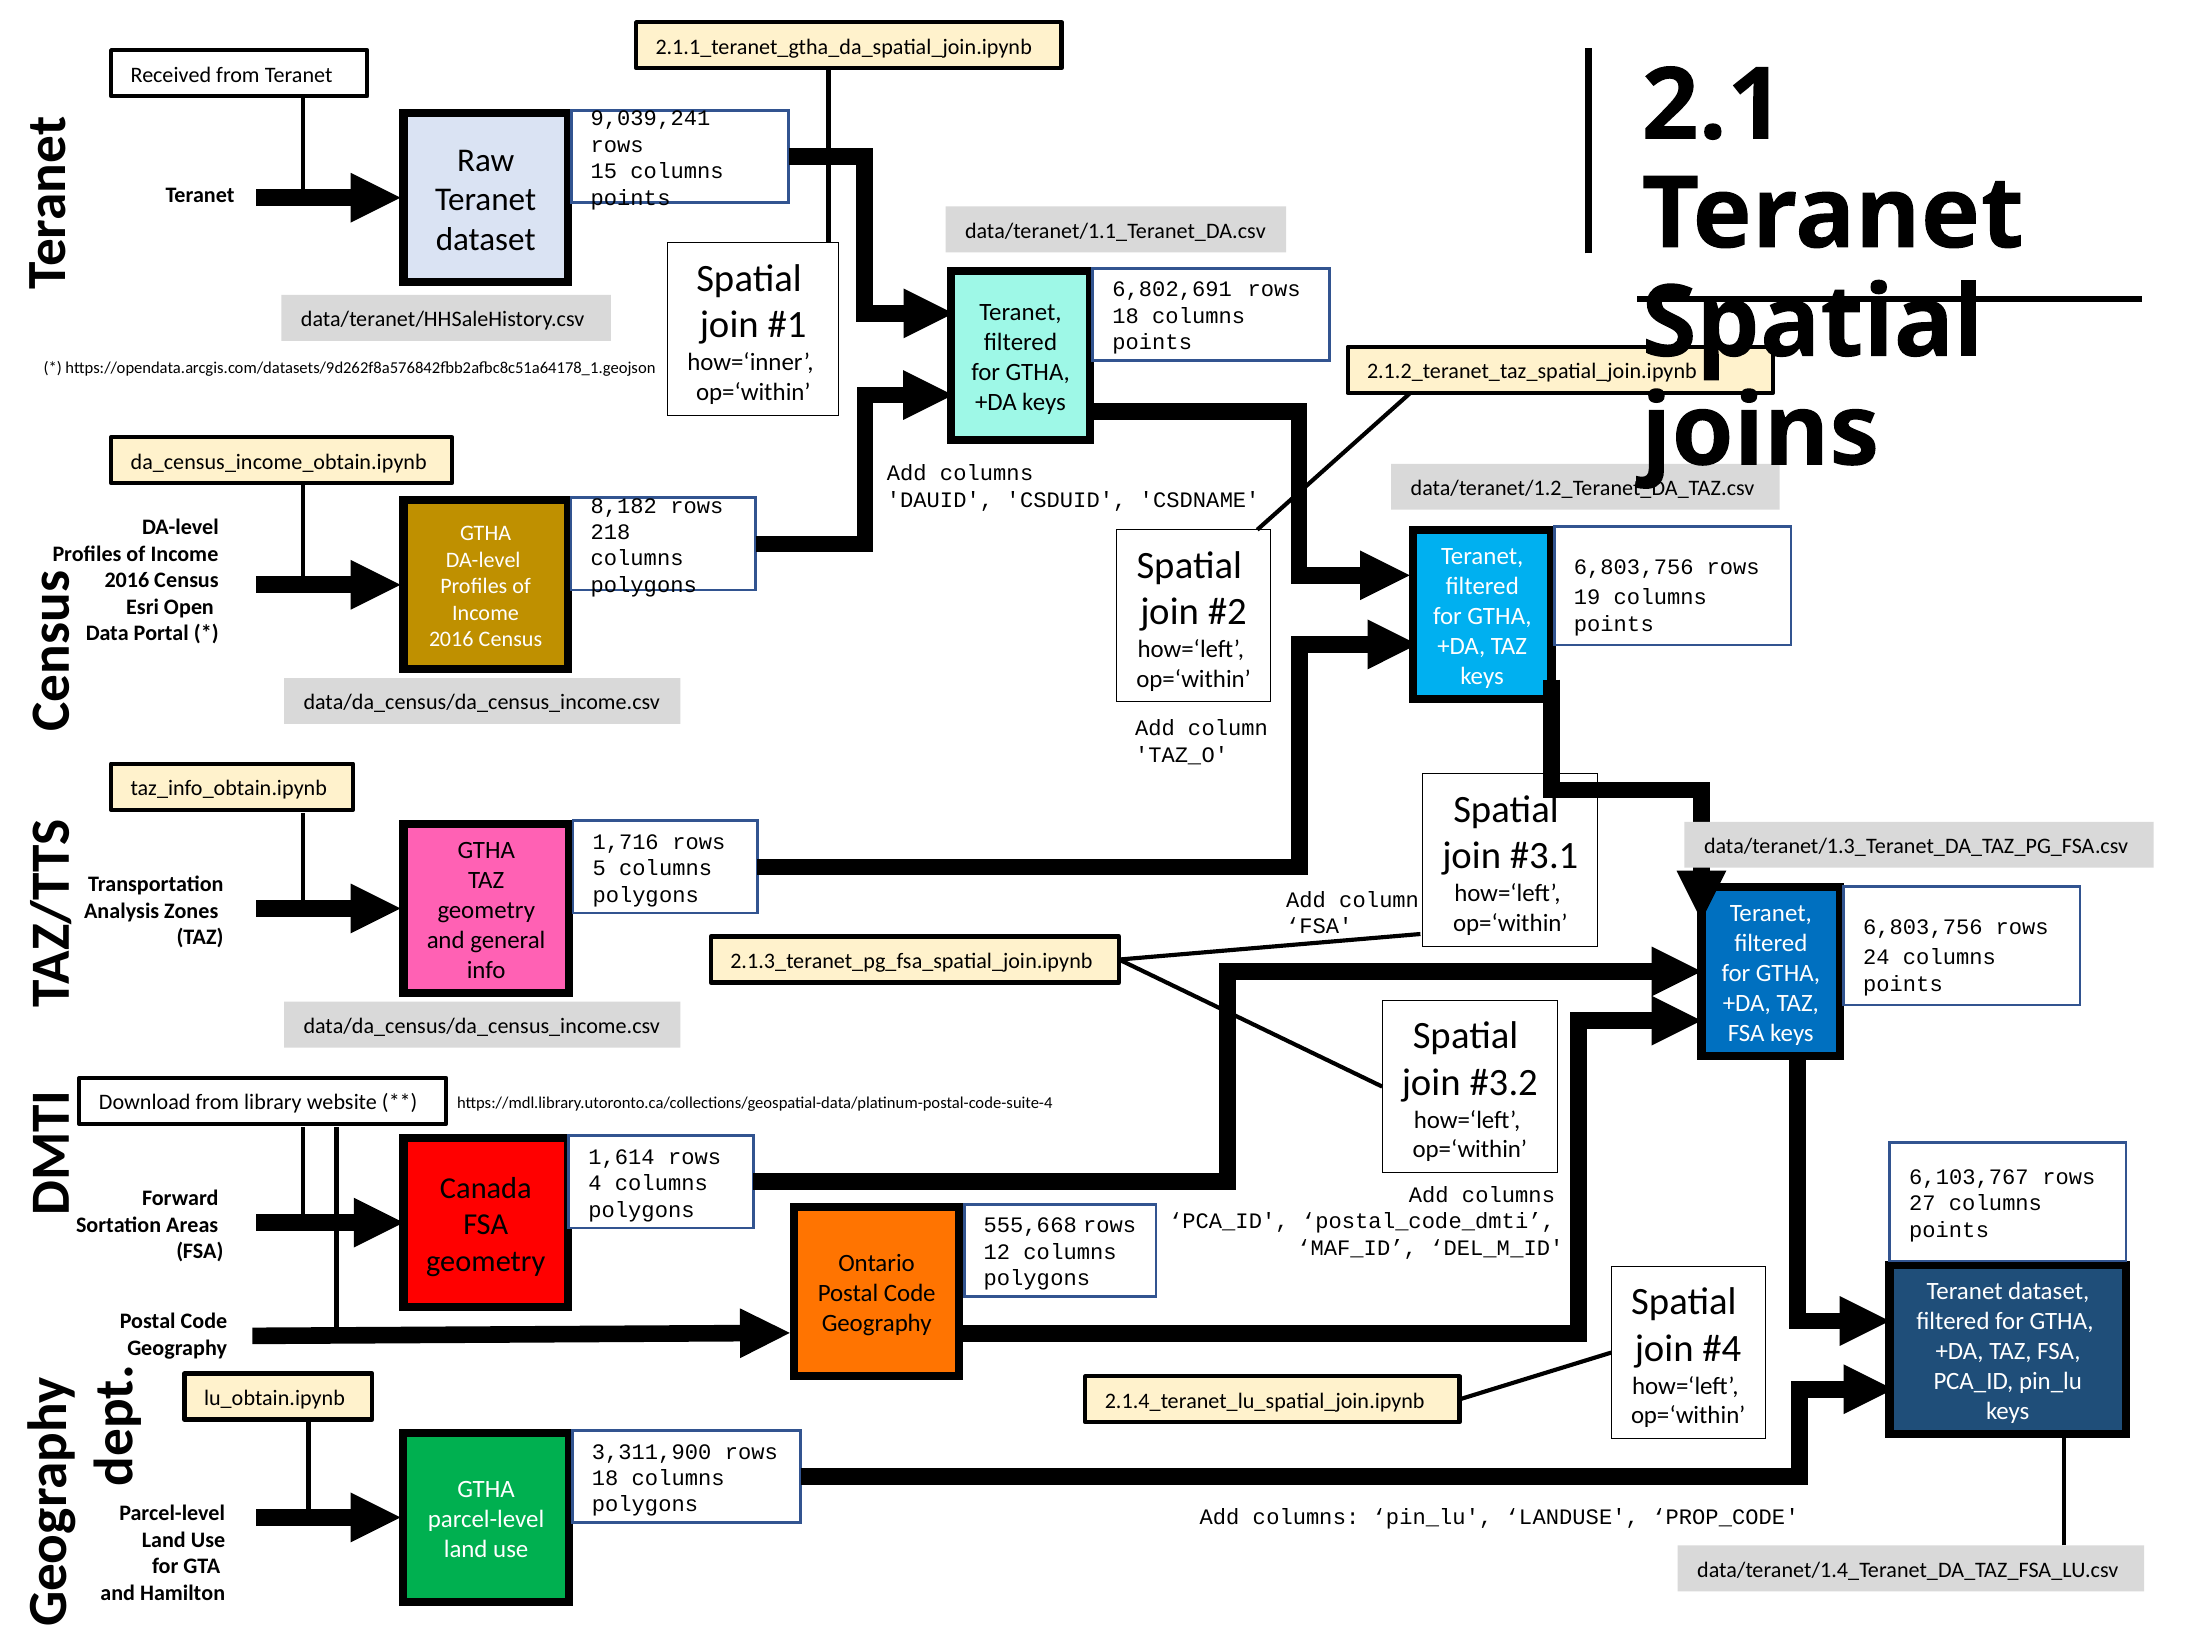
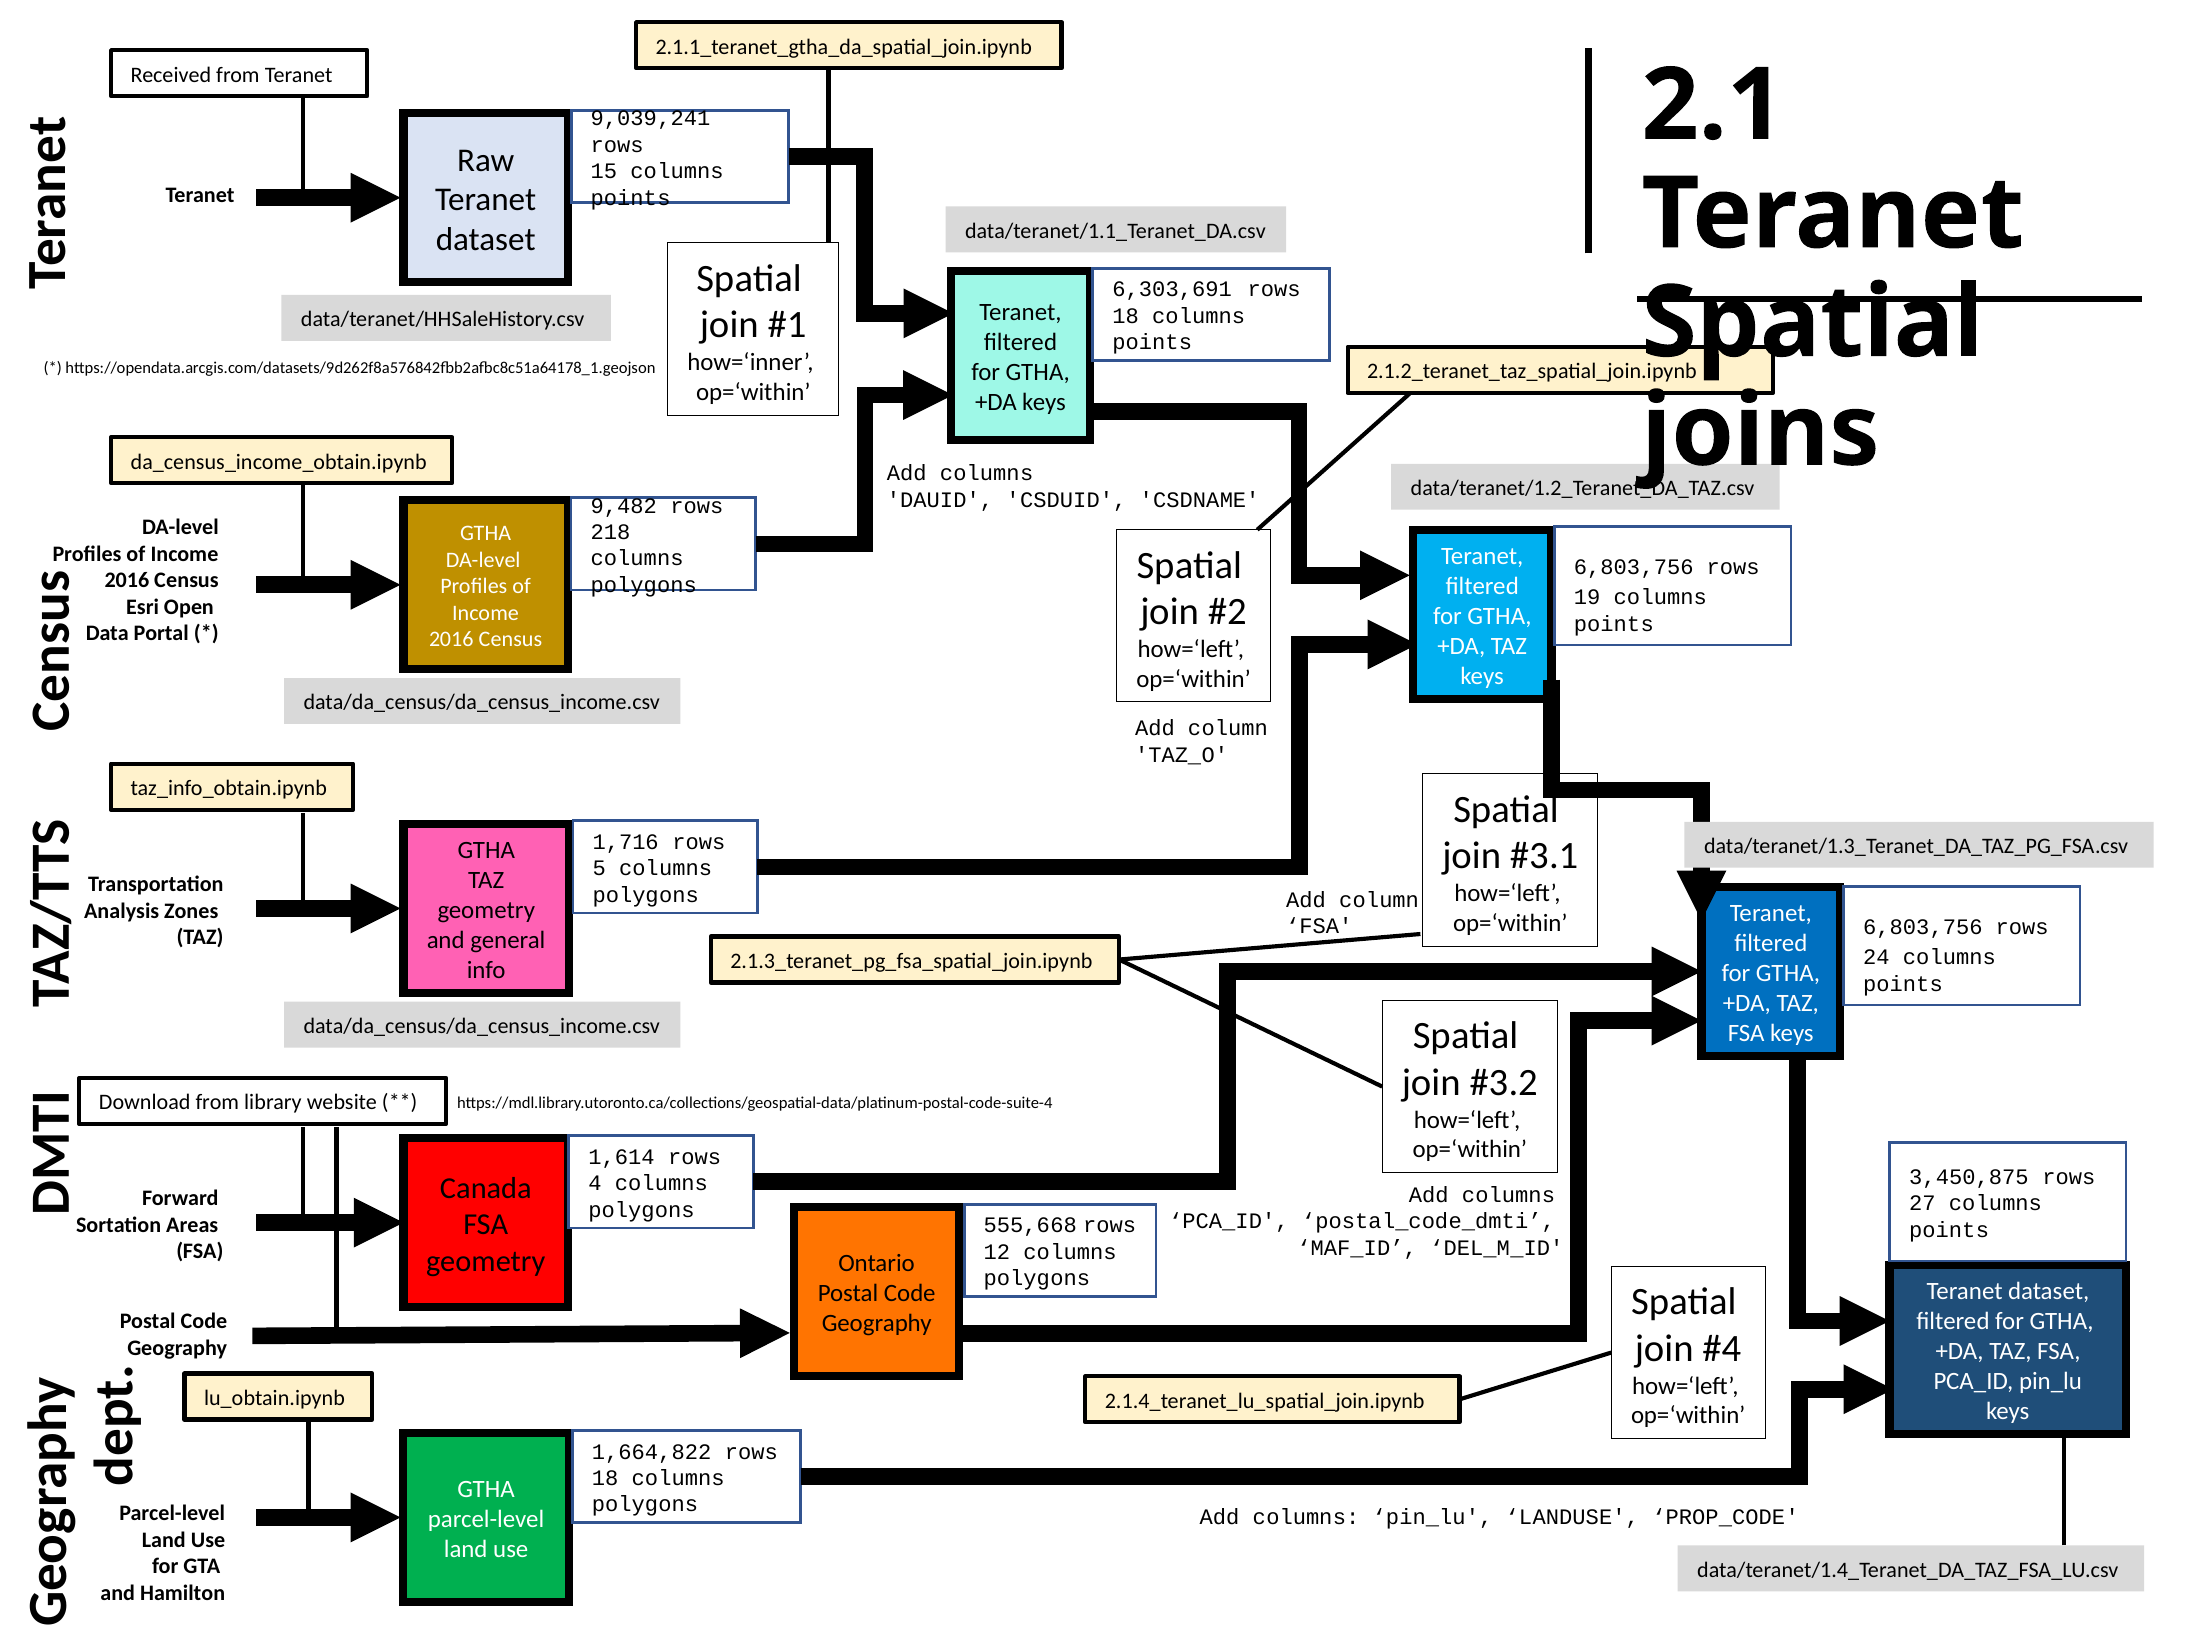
6,802,691: 6,802,691 -> 6,303,691 (1172, 290)
8,182: 8,182 -> 9,482 (624, 506)
6,103,767: 6,103,767 -> 3,450,875 (1969, 1177)
3,311,900: 3,311,900 -> 1,664,822 (652, 1451)
